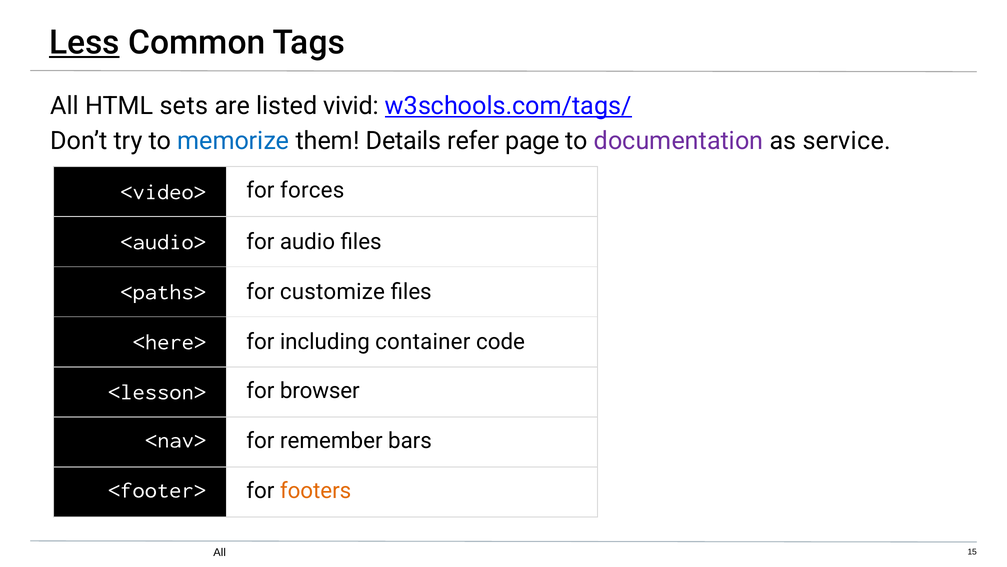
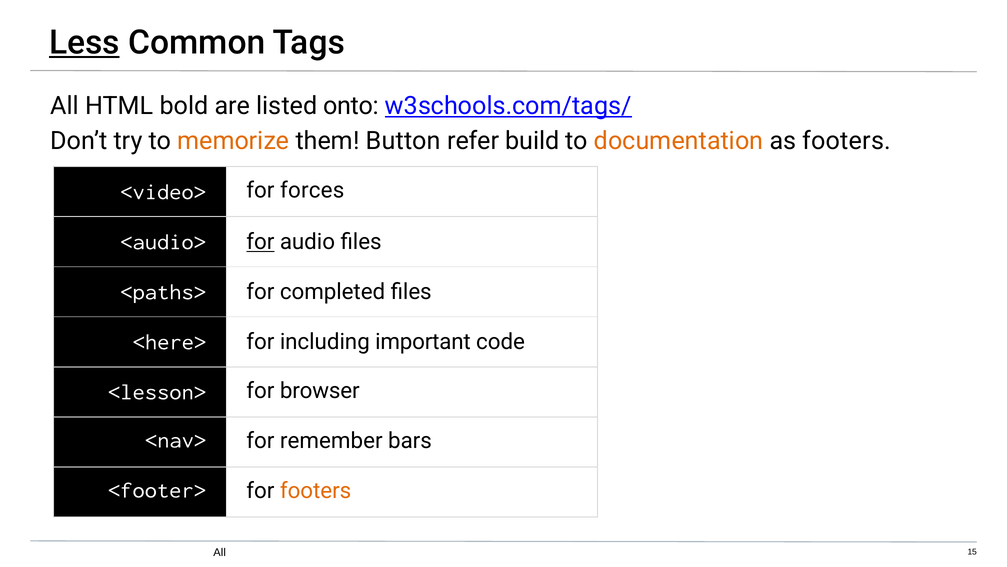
sets: sets -> bold (184, 106)
vivid: vivid -> onto (351, 106)
memorize colour: blue -> orange (233, 141)
Details: Details -> Button (403, 141)
page: page -> build (532, 141)
documentation colour: purple -> orange (679, 141)
as service: service -> footers (847, 141)
for underline: none -> present (260, 242)
customize: customize -> completed (333, 292)
container: container -> important (423, 342)
